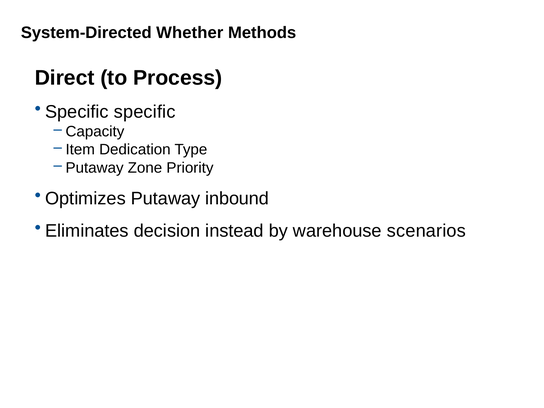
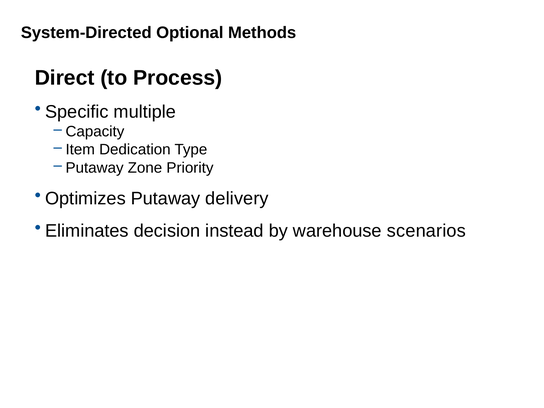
Whether: Whether -> Optional (190, 33)
Specific specific: specific -> multiple (145, 112)
inbound: inbound -> delivery (237, 199)
